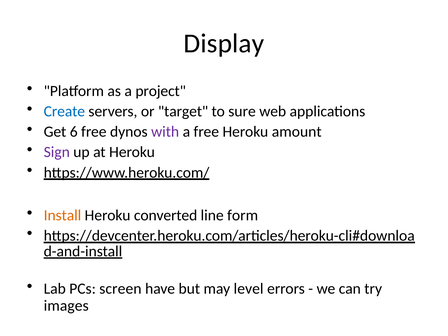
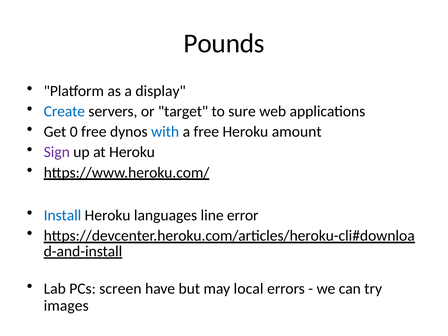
Display: Display -> Pounds (224, 43)
project: project -> display (161, 91)
6: 6 -> 0 (74, 132)
with colour: purple -> blue (165, 132)
Install colour: orange -> blue (62, 215)
converted: converted -> languages (166, 215)
form: form -> error (243, 215)
level: level -> local (249, 289)
